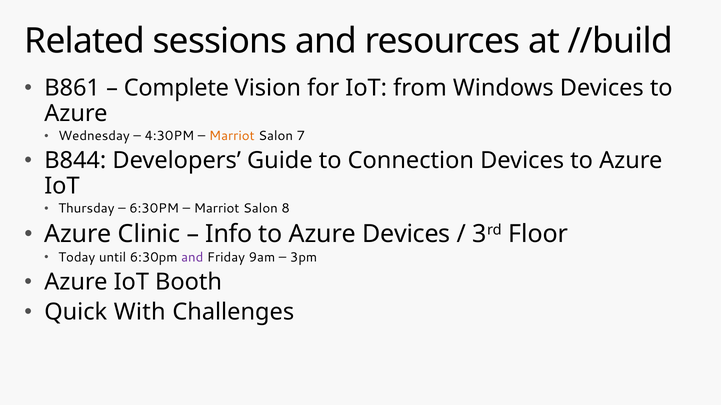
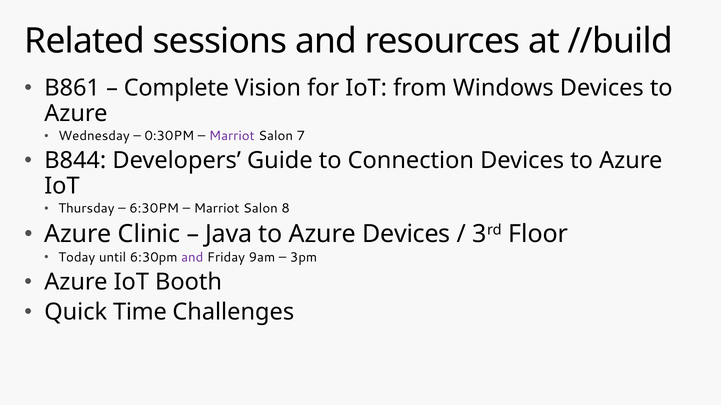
4:30PM: 4:30PM -> 0:30PM (169, 136)
Marriot colour: orange -> purple (232, 136)
Info: Info -> Java (229, 234)
With: With -> Time (140, 313)
